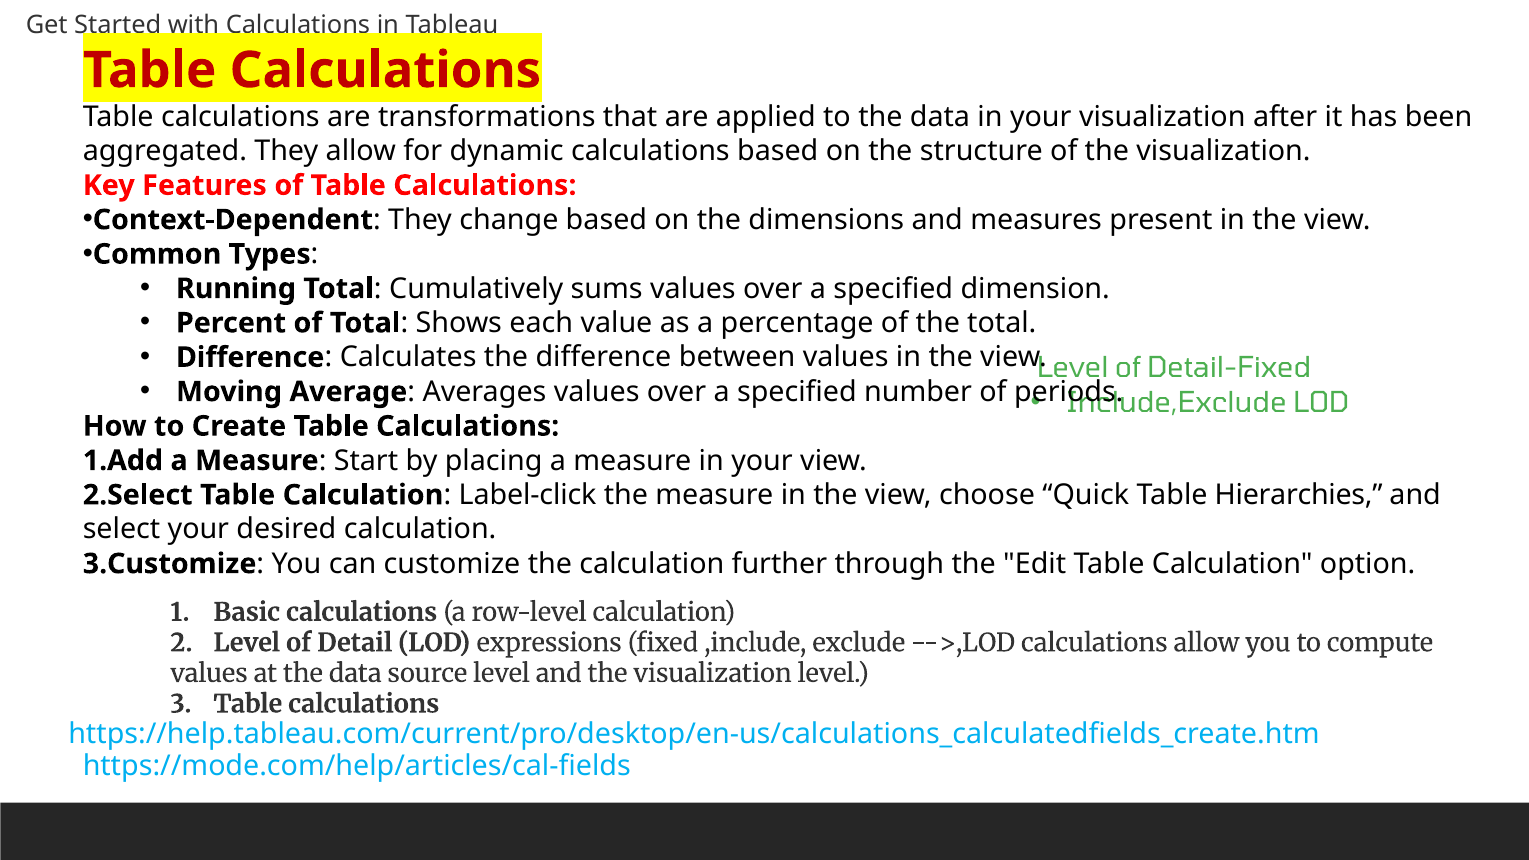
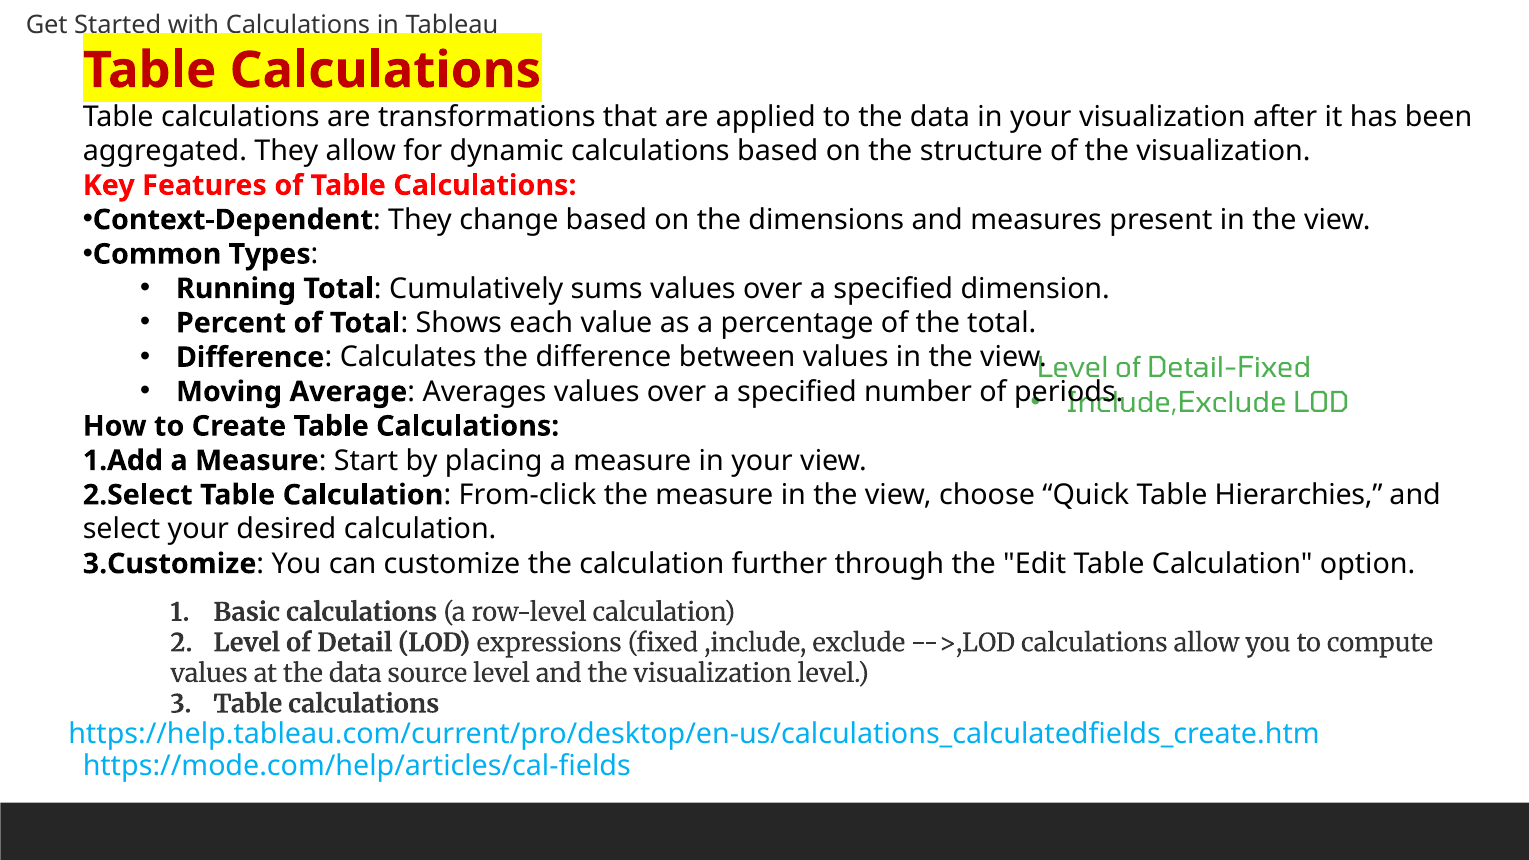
Label-click: Label-click -> From-click (528, 495)
